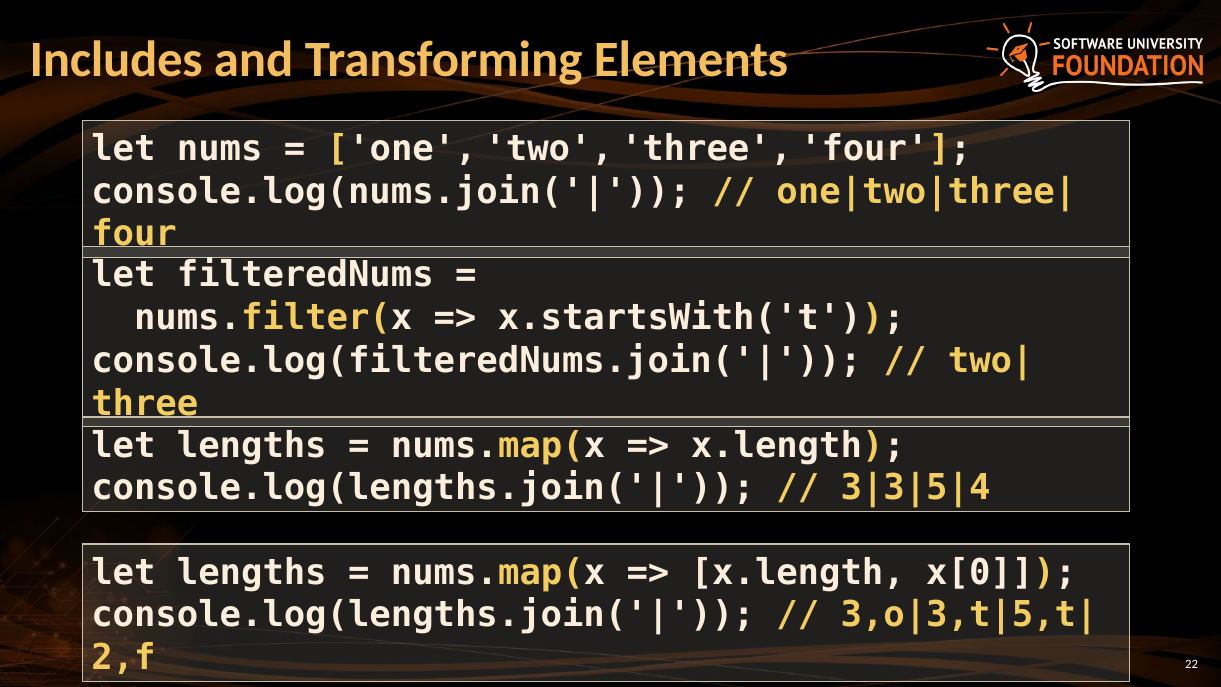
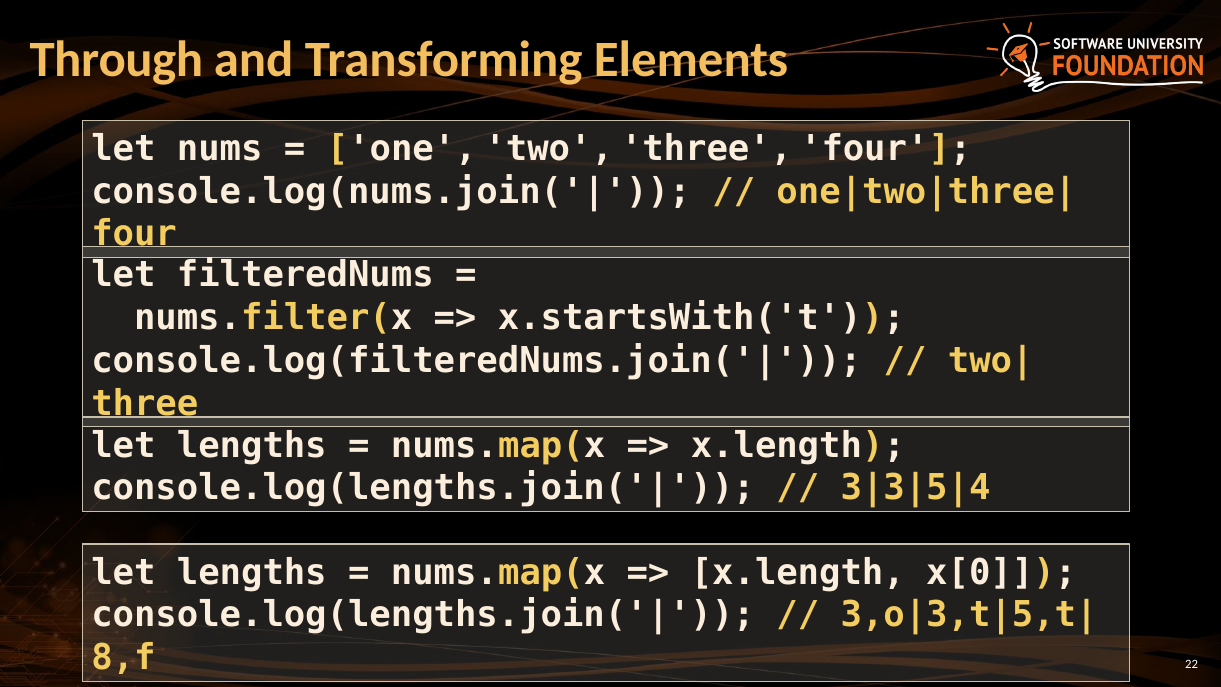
Includes: Includes -> Through (116, 59)
2,f: 2,f -> 8,f (123, 658)
